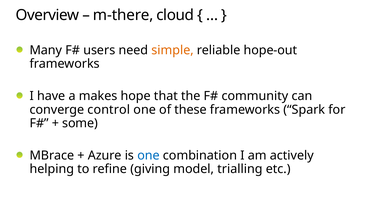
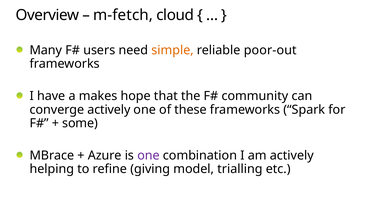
m-there: m-there -> m-fetch (123, 15)
hope-out: hope-out -> poor-out (270, 50)
converge control: control -> actively (109, 109)
one colour: blue -> purple (148, 155)
